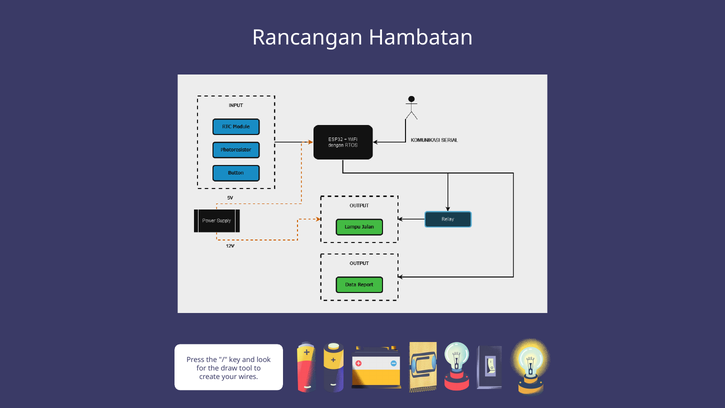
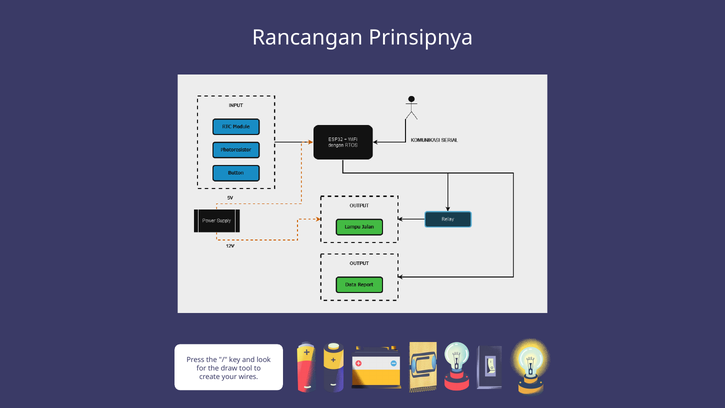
Hambatan: Hambatan -> Prinsipnya (421, 38)
